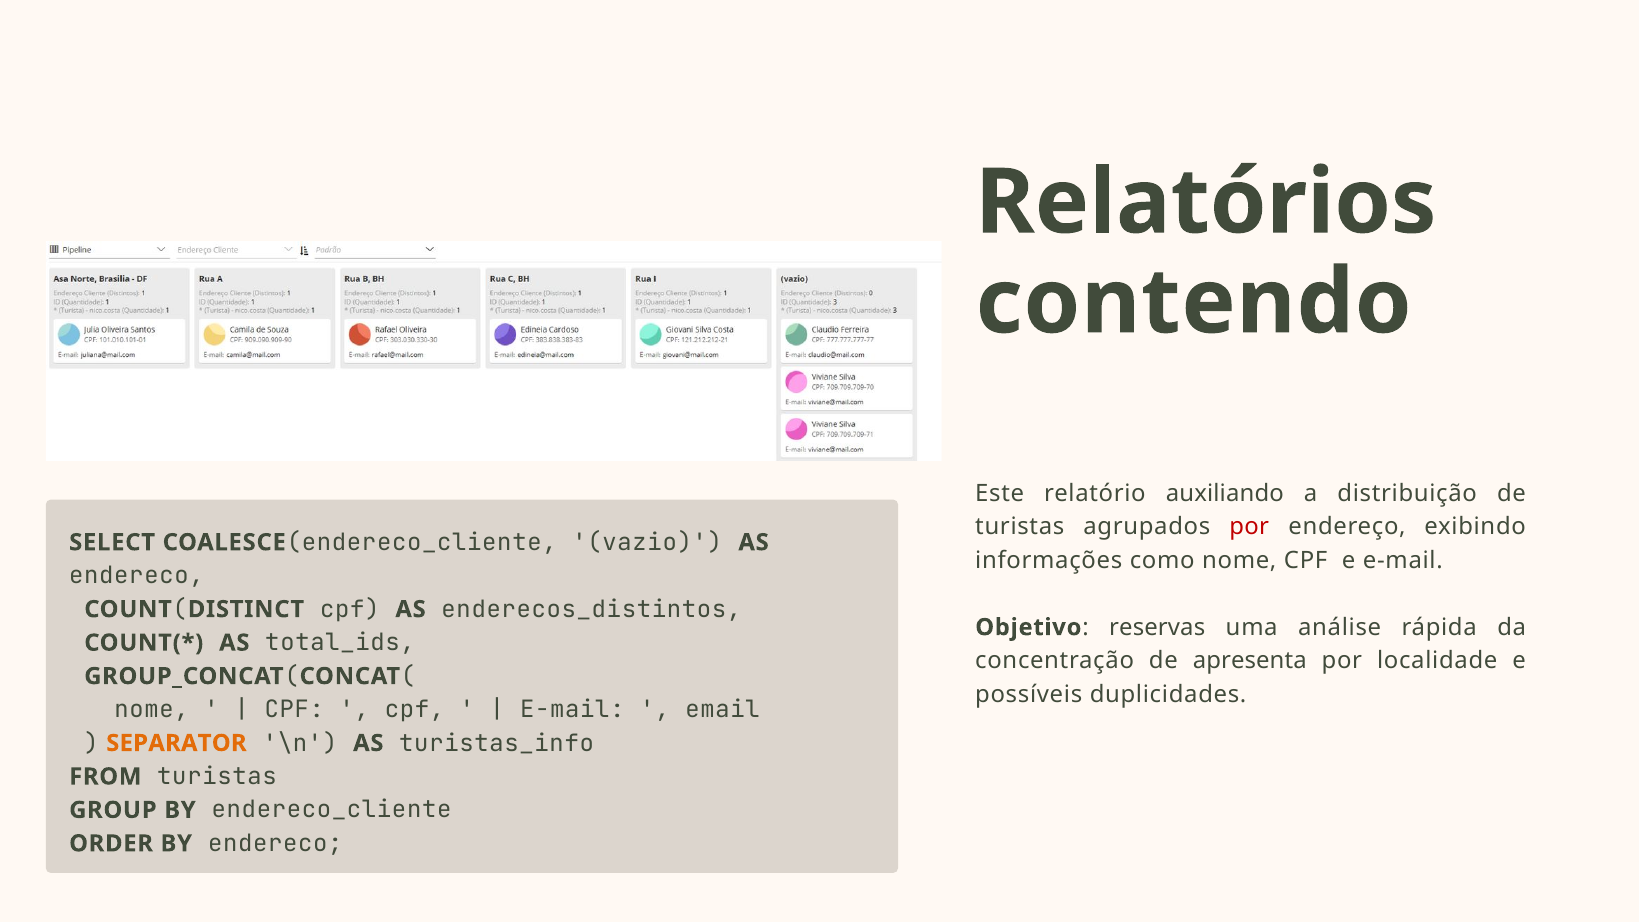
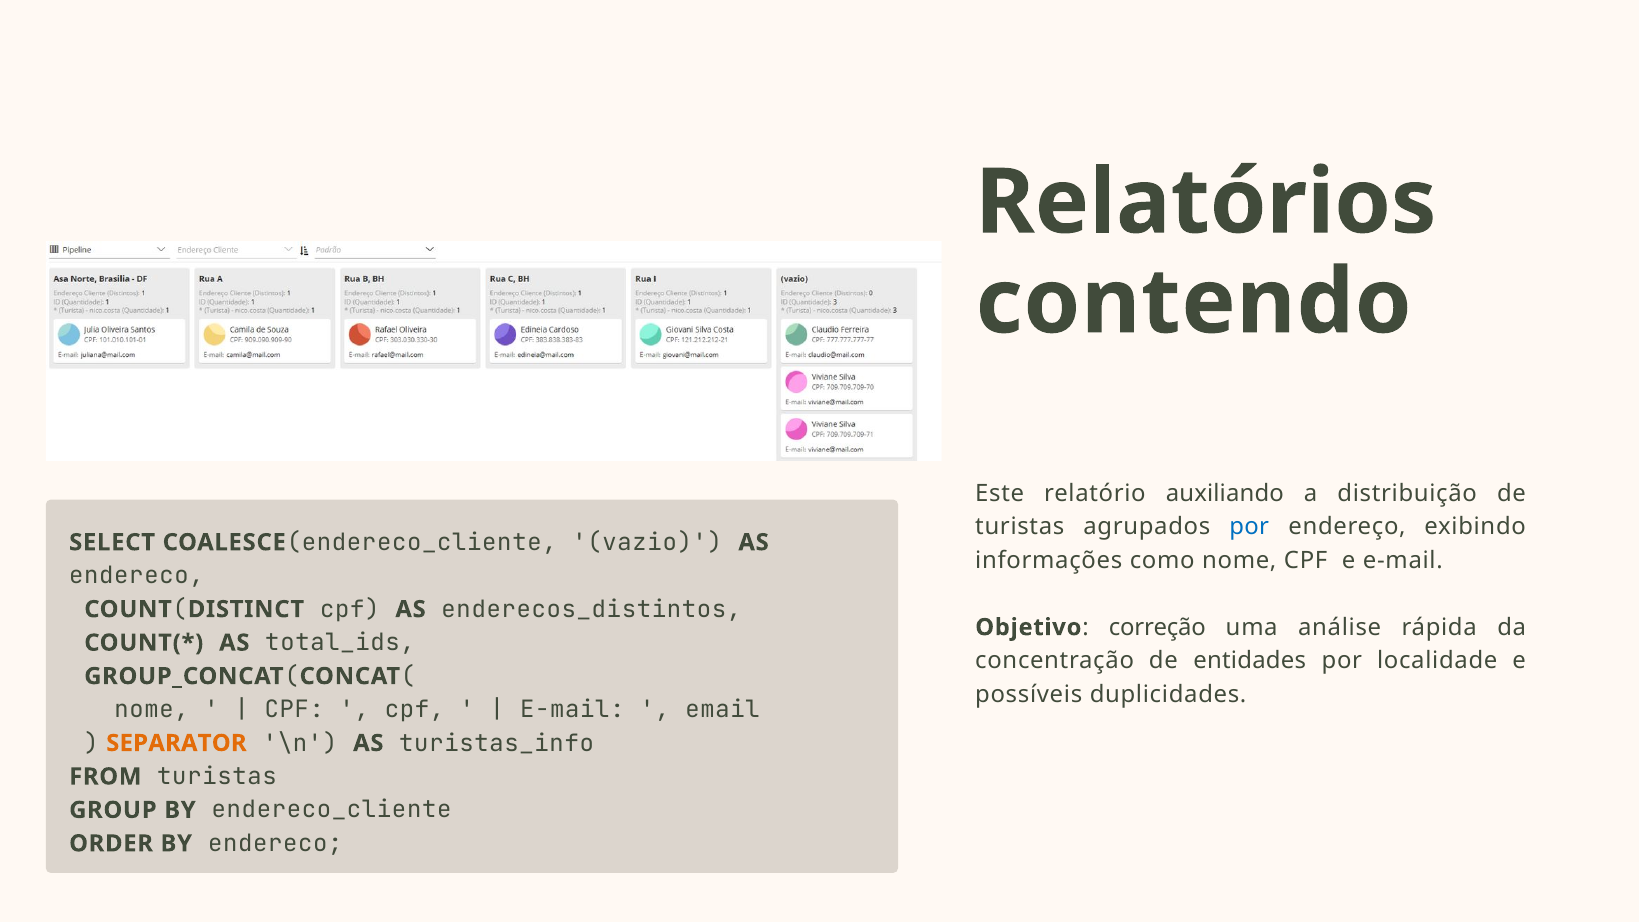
por colour: red -> blue (1249, 527)
reservas: reservas -> correção (1157, 627)
apresenta: apresenta -> entidades (1250, 661)
